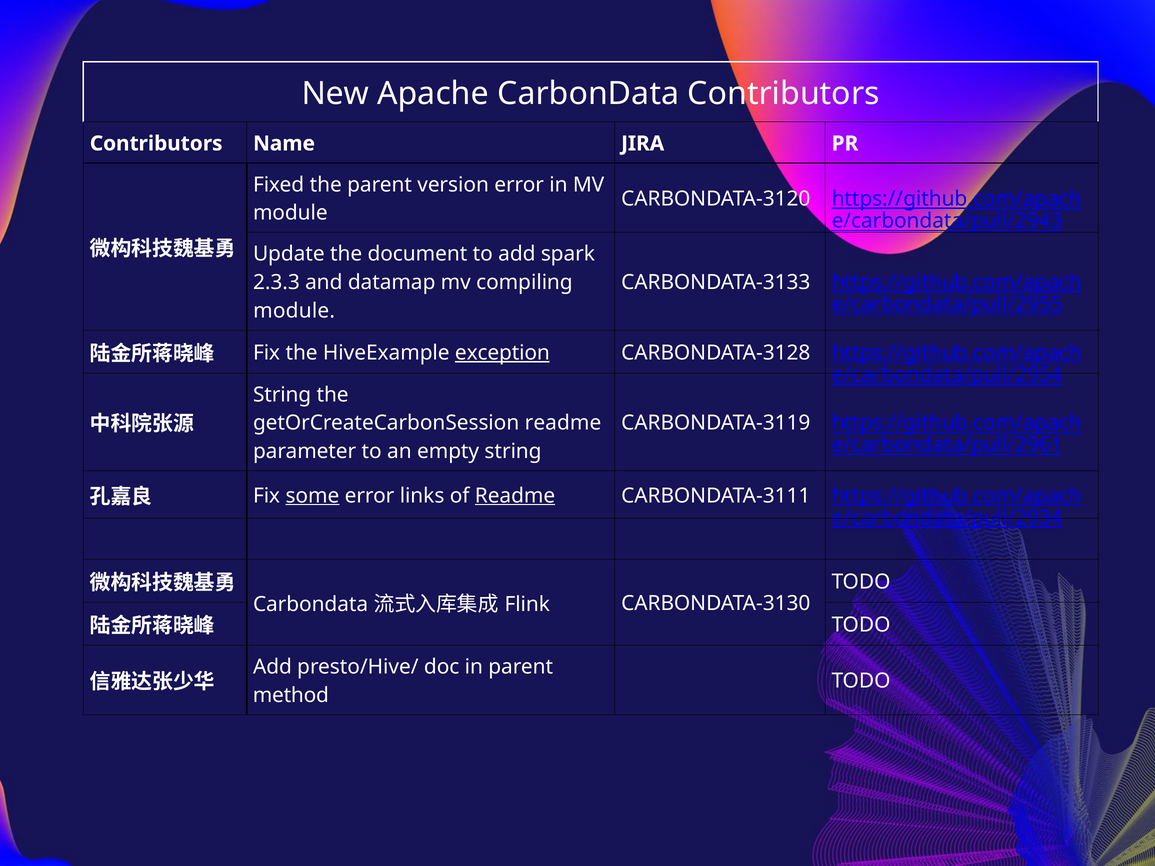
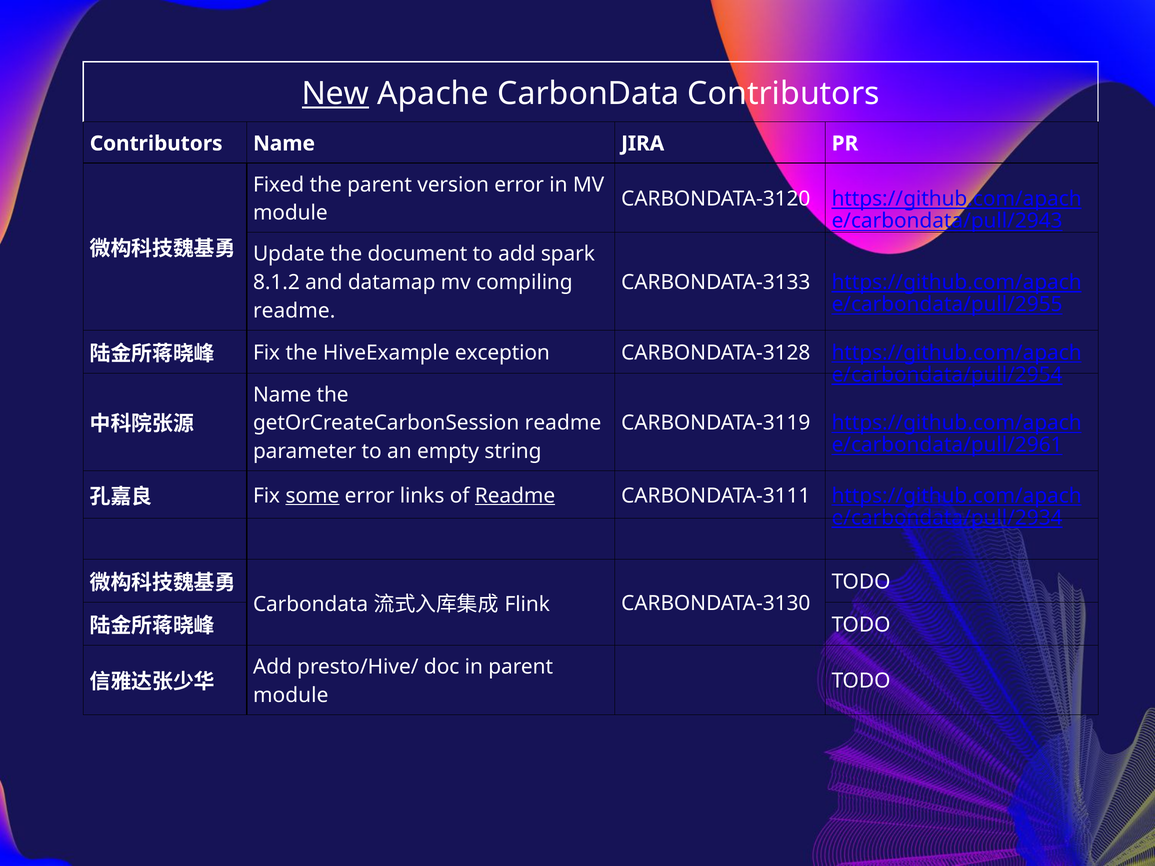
New underline: none -> present (335, 94)
2.3.3: 2.3.3 -> 8.1.2 (276, 282)
module: module -> readme (294, 311)
exception underline: present -> none (502, 353)
String: String -> Name (282, 395)
method: method -> module (291, 695)
